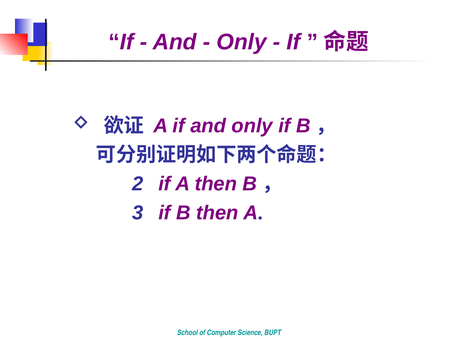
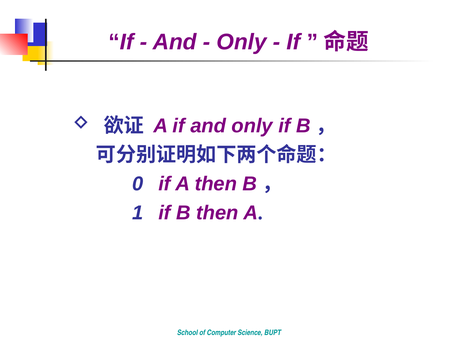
2: 2 -> 0 (138, 183)
3: 3 -> 1 (138, 212)
